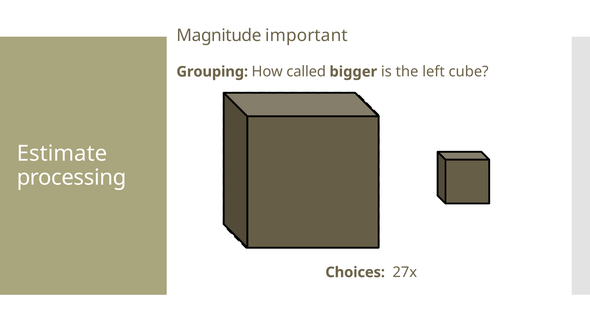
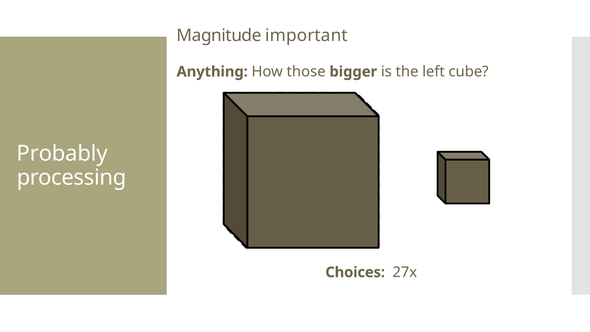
Grouping: Grouping -> Anything (212, 72)
called: called -> those (306, 72)
Estimate: Estimate -> Probably (62, 154)
